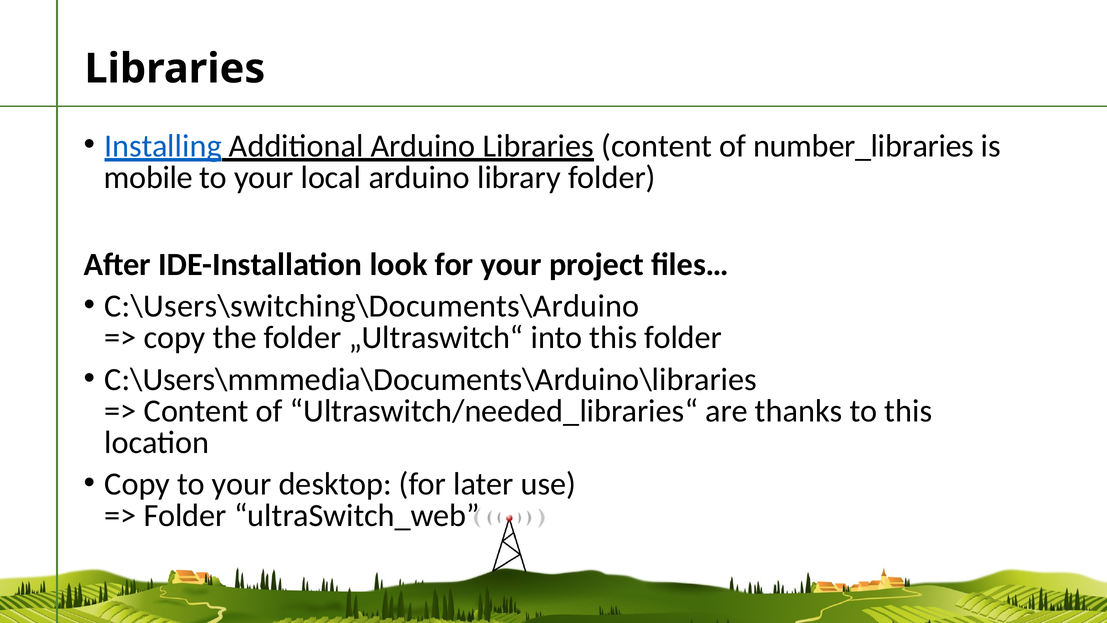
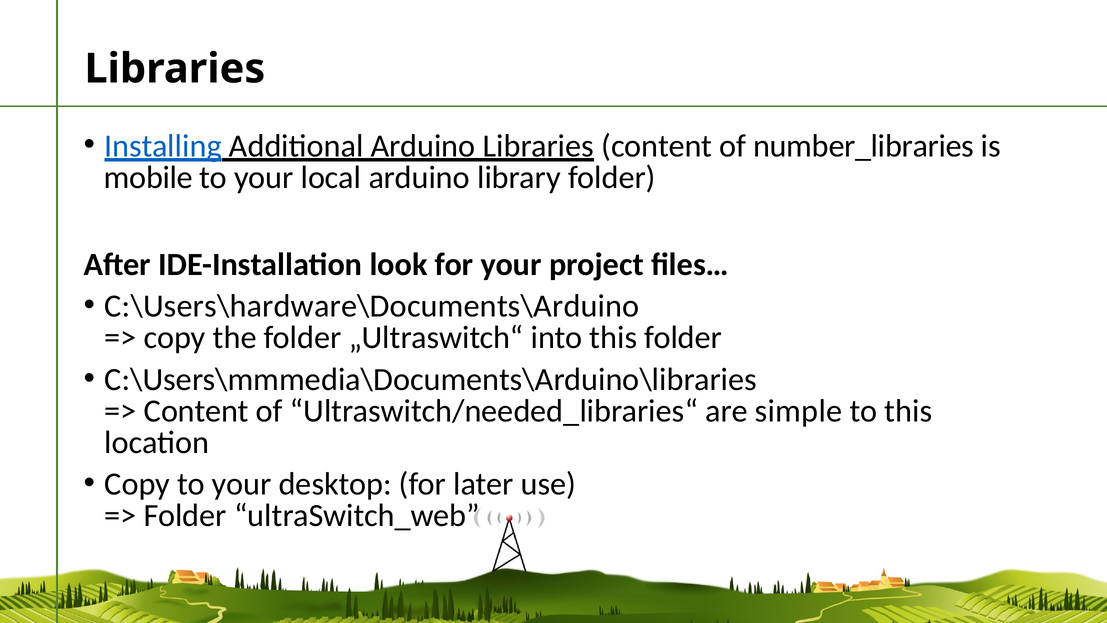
C:\Users\switching\Documents\Arduino: C:\Users\switching\Documents\Arduino -> C:\Users\hardware\Documents\Arduino (372, 306)
thanks: thanks -> simple (799, 411)
